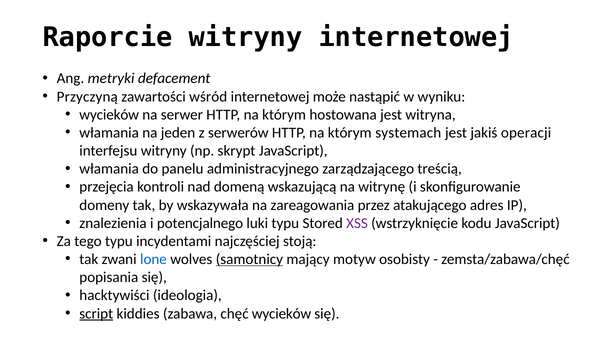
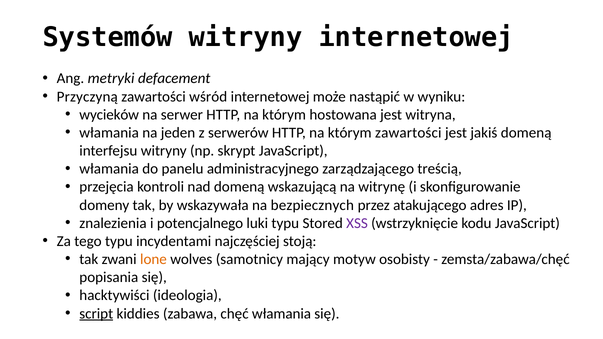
Raporcie: Raporcie -> Systemów (108, 37)
którym systemach: systemach -> zawartości (408, 133)
jakiś operacji: operacji -> domeną (526, 133)
zareagowania: zareagowania -> bezpiecznych (312, 205)
lone colour: blue -> orange (153, 259)
samotnicy underline: present -> none (249, 259)
chęć wycieków: wycieków -> włamania (281, 314)
